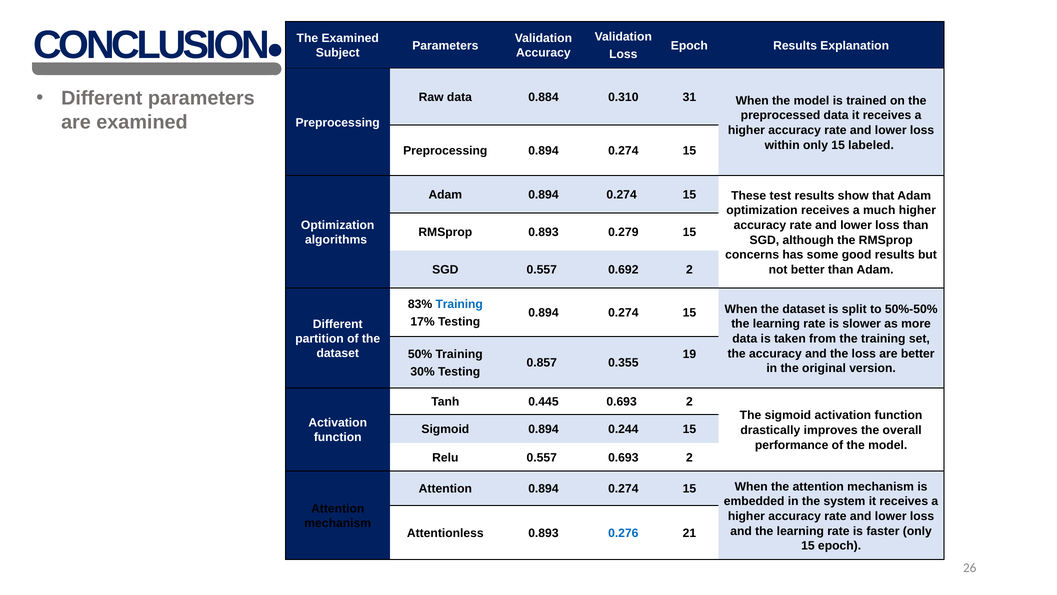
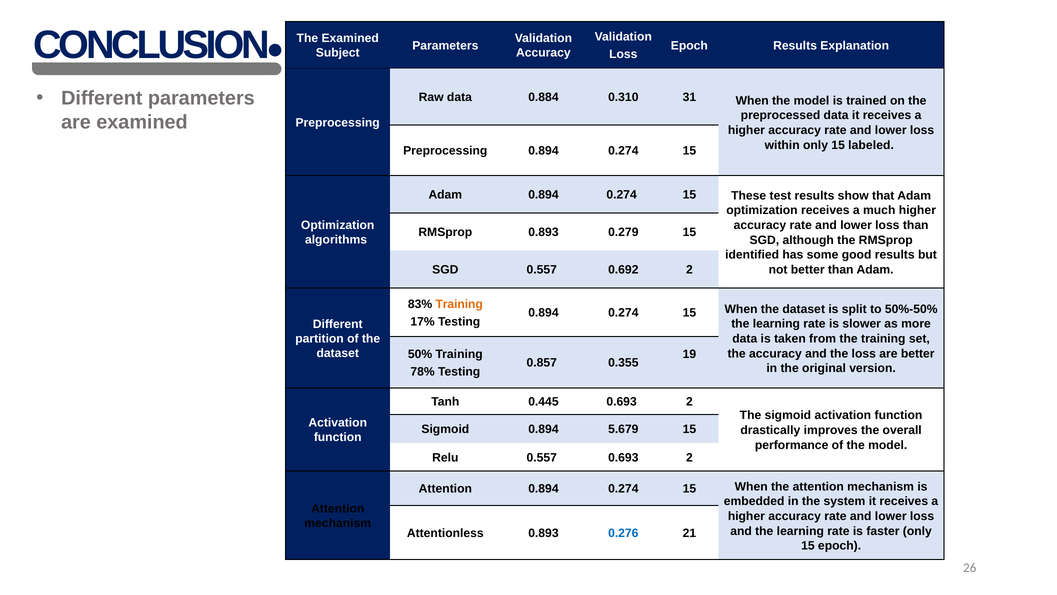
concerns: concerns -> identified (752, 255)
Training colour: blue -> orange (459, 304)
30%: 30% -> 78% (423, 372)
0.244: 0.244 -> 5.679 (623, 429)
